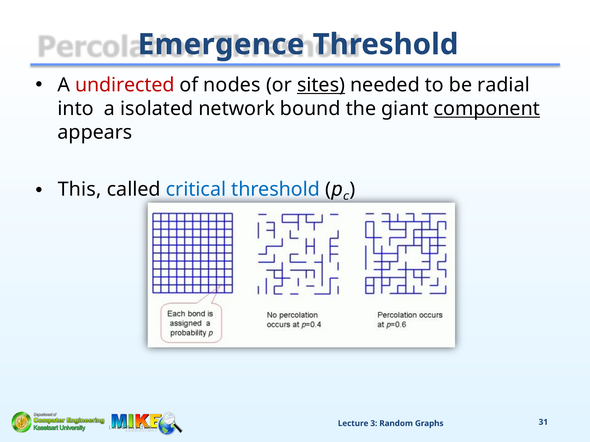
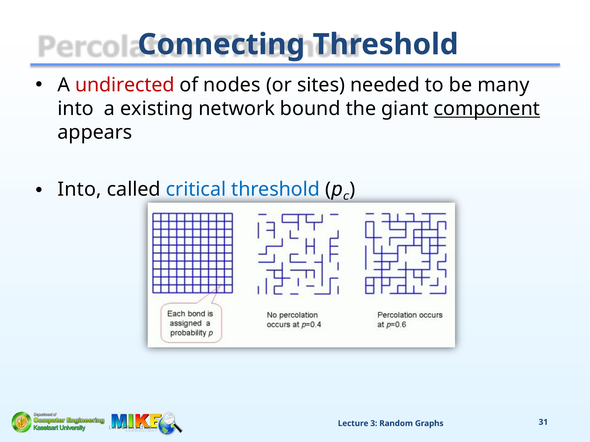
Emergence: Emergence -> Connecting (221, 45)
sites underline: present -> none (321, 85)
radial: radial -> many (503, 85)
isolated: isolated -> existing (157, 109)
This: This -> Into (80, 190)
